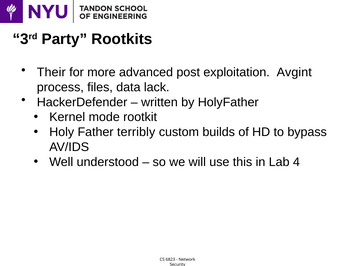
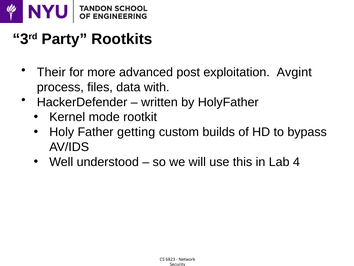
lack: lack -> with (157, 87)
terribly: terribly -> getting (136, 132)
